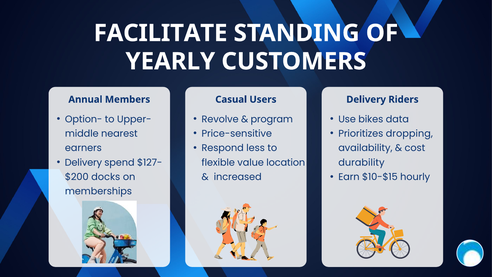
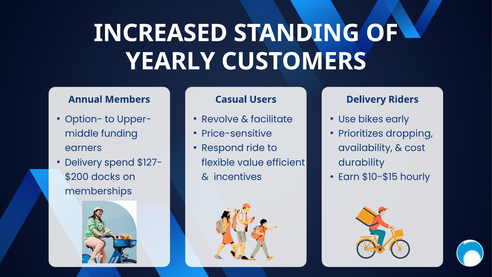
FACILITATE: FACILITATE -> INCREASED (161, 33)
program: program -> facilitate (272, 119)
data: data -> early (397, 119)
nearest: nearest -> funding (119, 134)
less: less -> ride (256, 148)
location: location -> efficient (286, 162)
increased: increased -> incentives (238, 177)
